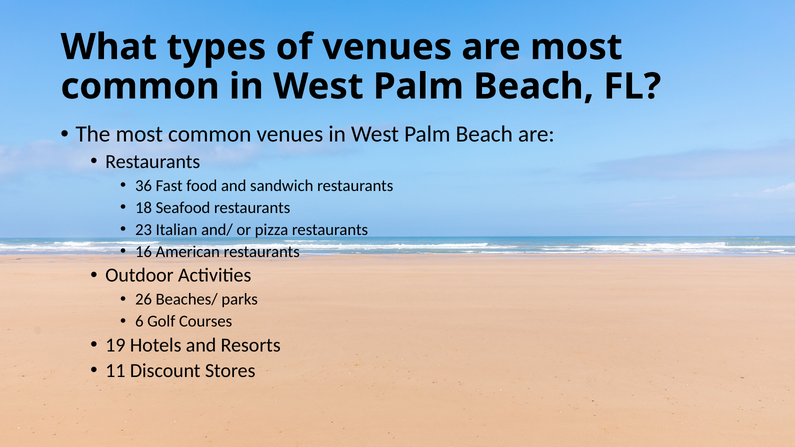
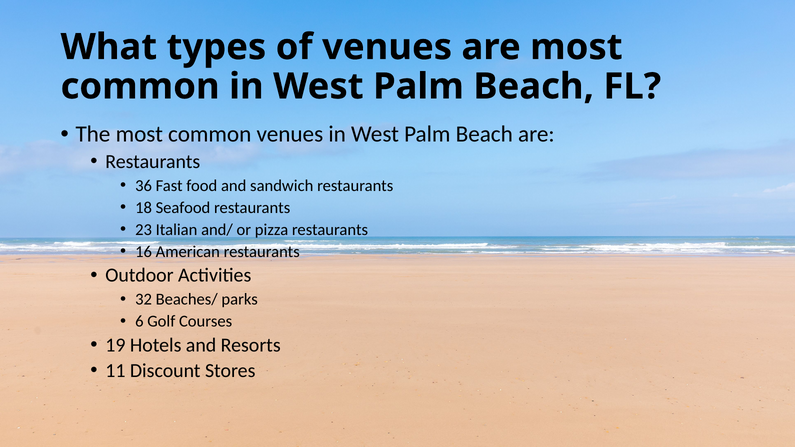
26: 26 -> 32 (144, 299)
